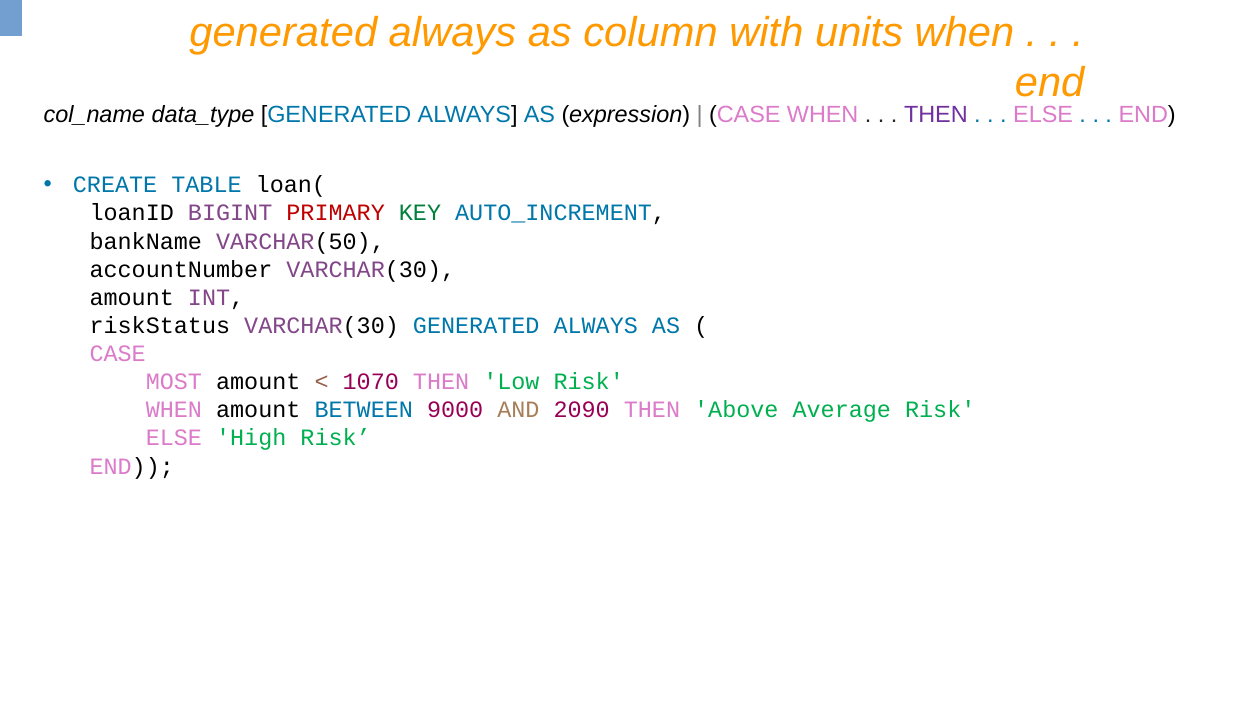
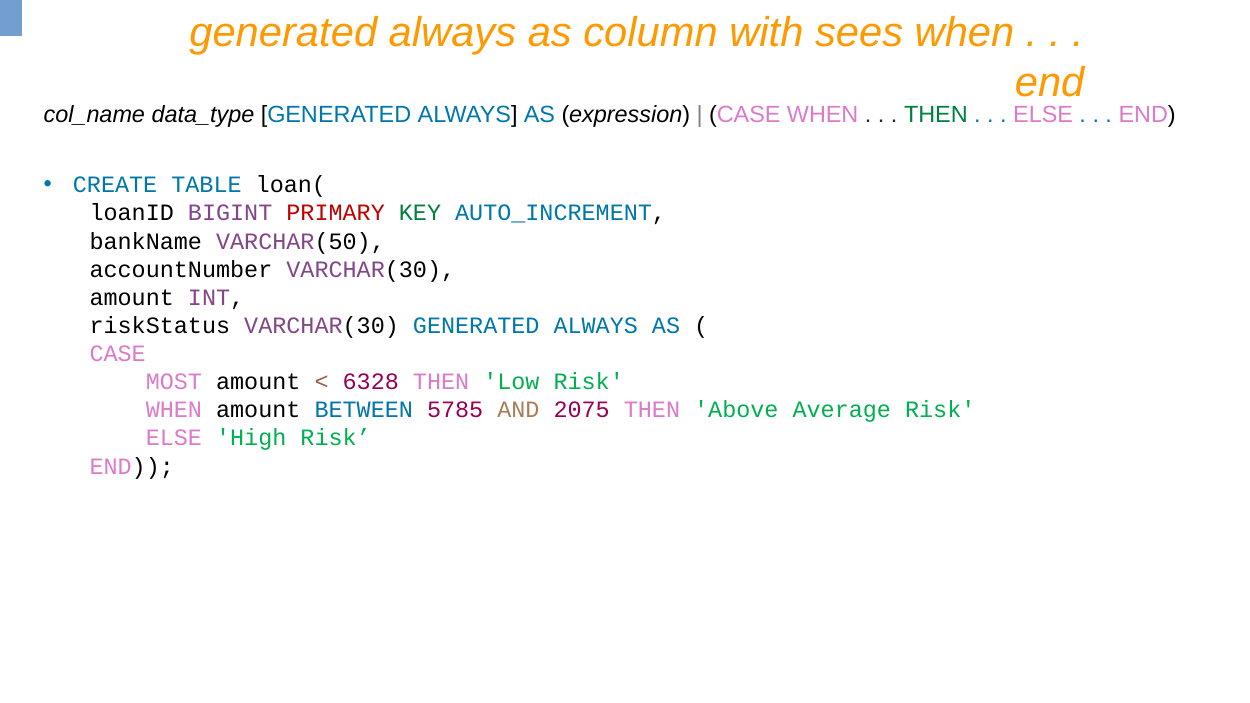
units: units -> sees (859, 32)
THEN colour: purple -> green (936, 115)
1070: 1070 -> 6328 (371, 382)
9000: 9000 -> 5785 (455, 410)
2090: 2090 -> 2075 (582, 410)
